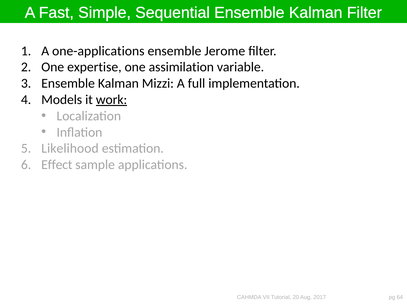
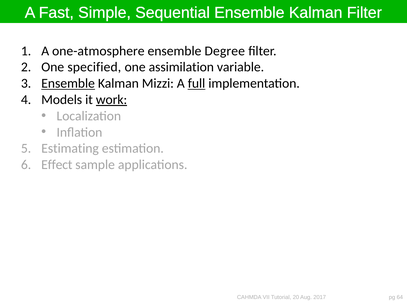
one-applications: one-applications -> one-atmosphere (98, 51)
Jerome: Jerome -> Degree (225, 51)
expertise: expertise -> specified (94, 67)
Ensemble underline: none -> present (68, 83)
full underline: none -> present (197, 83)
Likelihood: Likelihood -> Estimating (70, 149)
